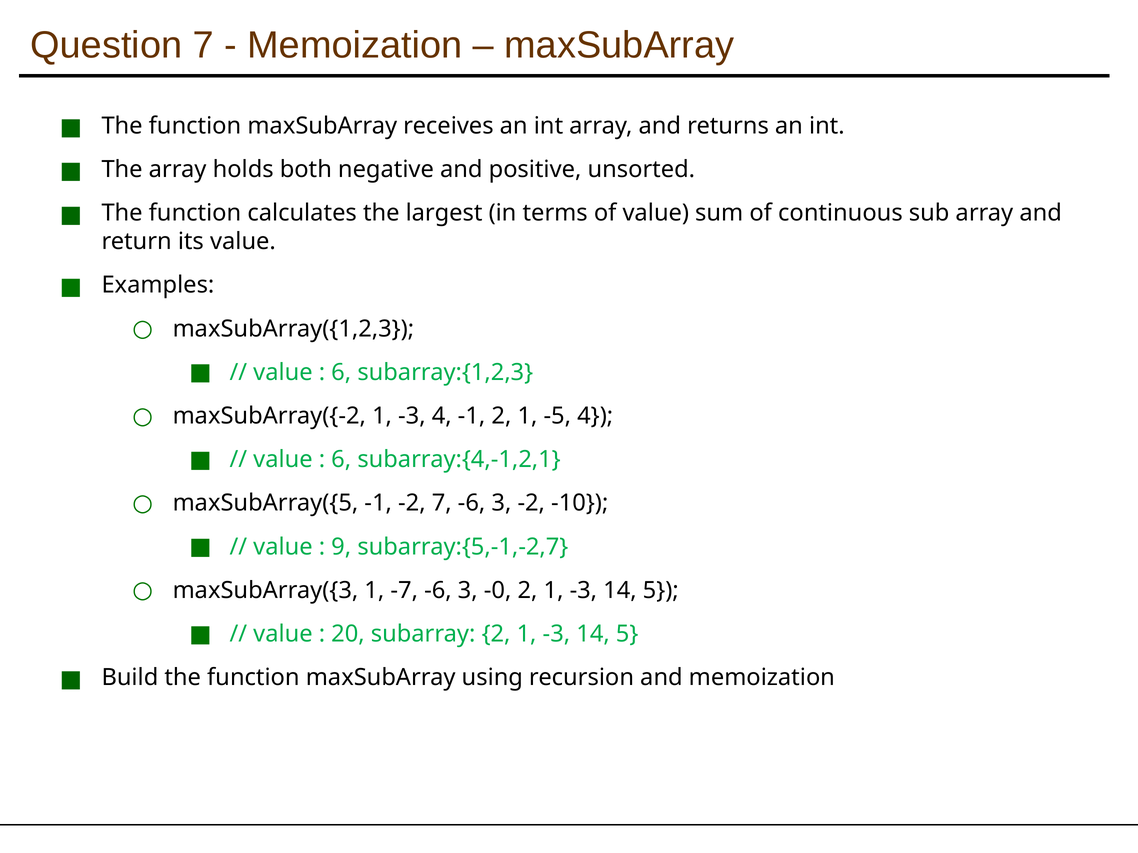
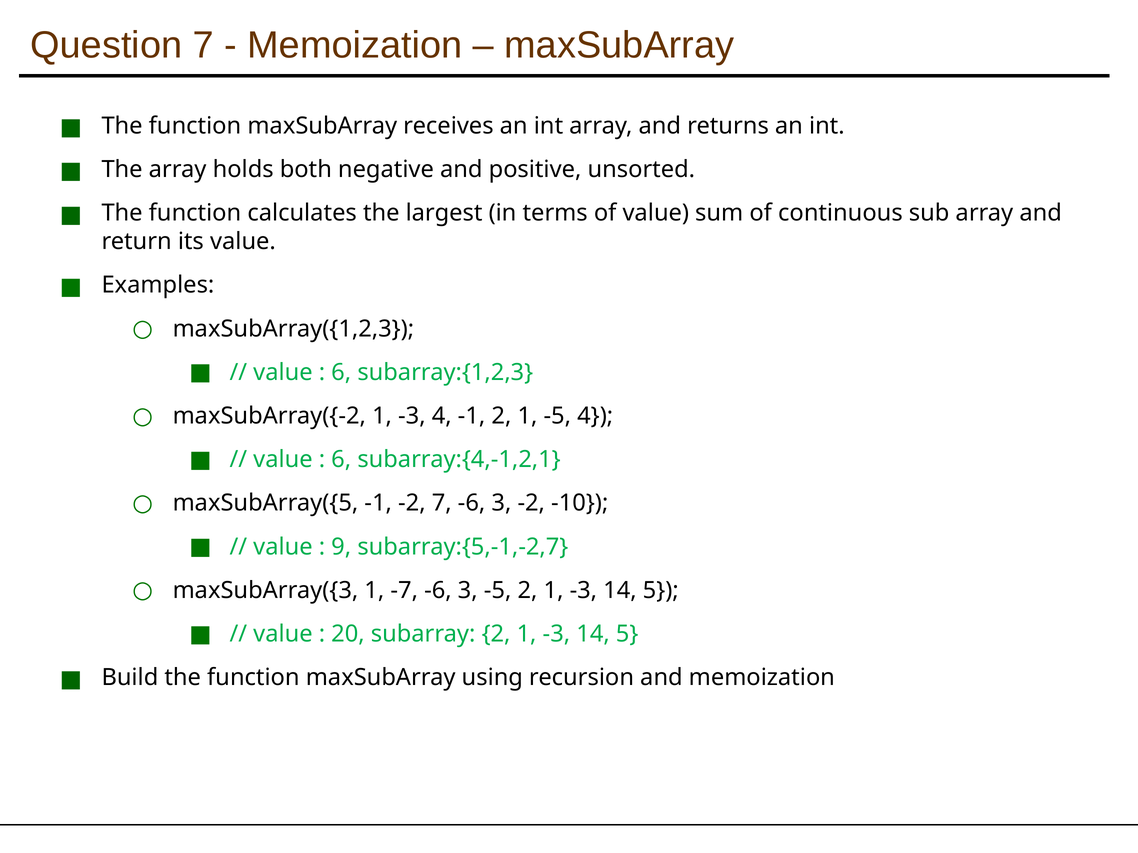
3 -0: -0 -> -5 (498, 591)
